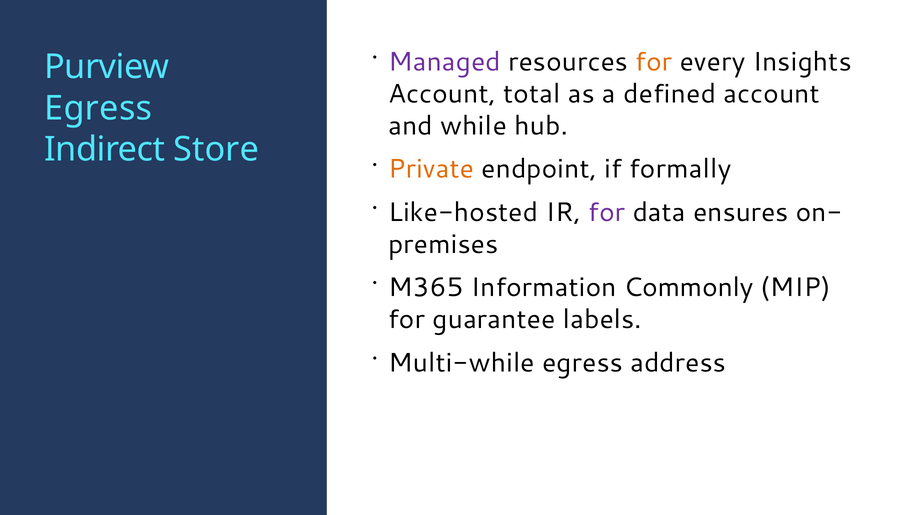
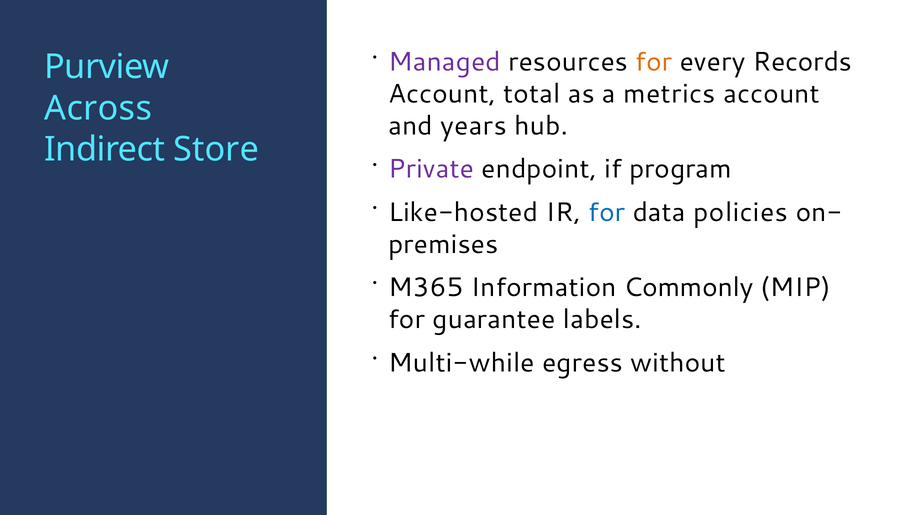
Insights: Insights -> Records (802, 62)
defined: defined -> metrics (670, 94)
Egress: Egress -> Across (98, 108)
while: while -> years (473, 126)
Private colour: orange -> purple (431, 169)
formally: formally -> program (680, 169)
for colour: purple -> blue (607, 212)
ensures: ensures -> policies (741, 212)
address: address -> without (678, 362)
